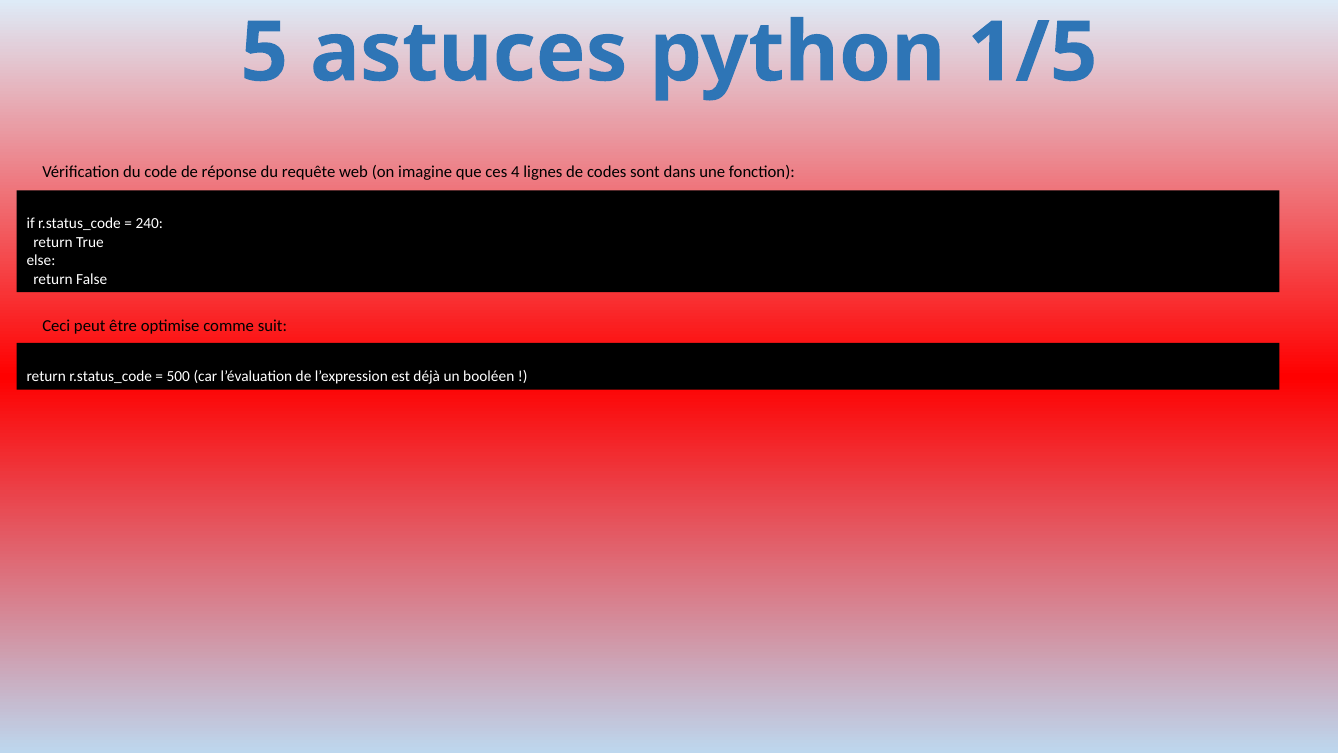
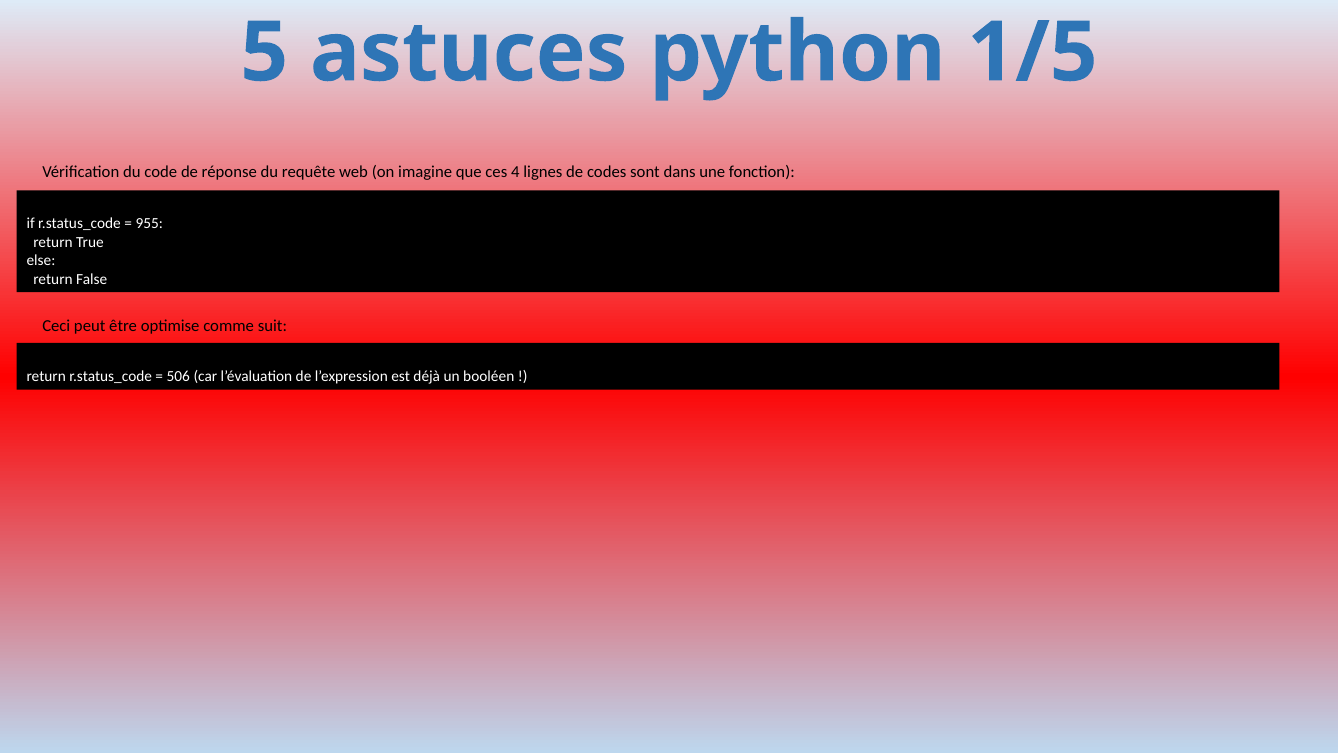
240: 240 -> 955 (149, 224)
500: 500 -> 506 (178, 376)
